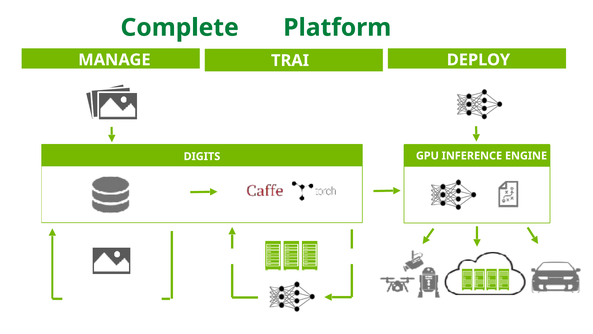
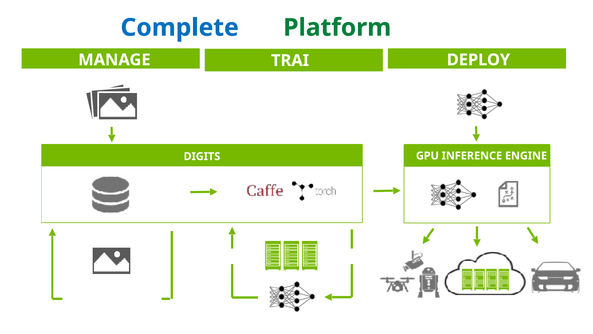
Complete colour: green -> blue (180, 28)
